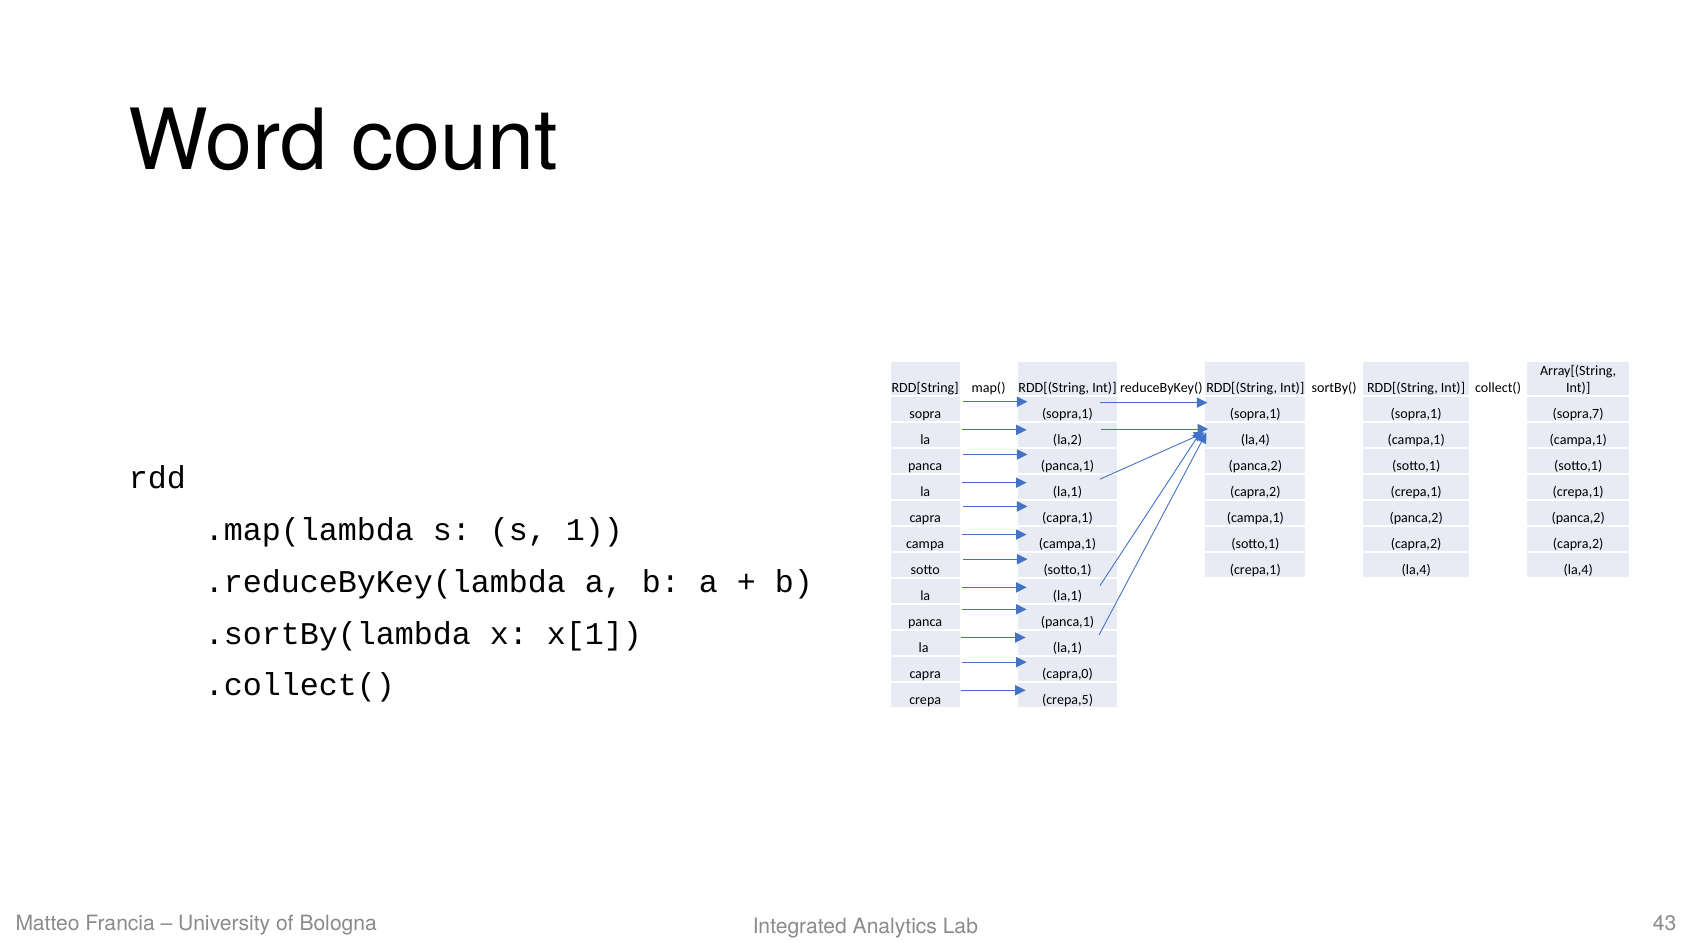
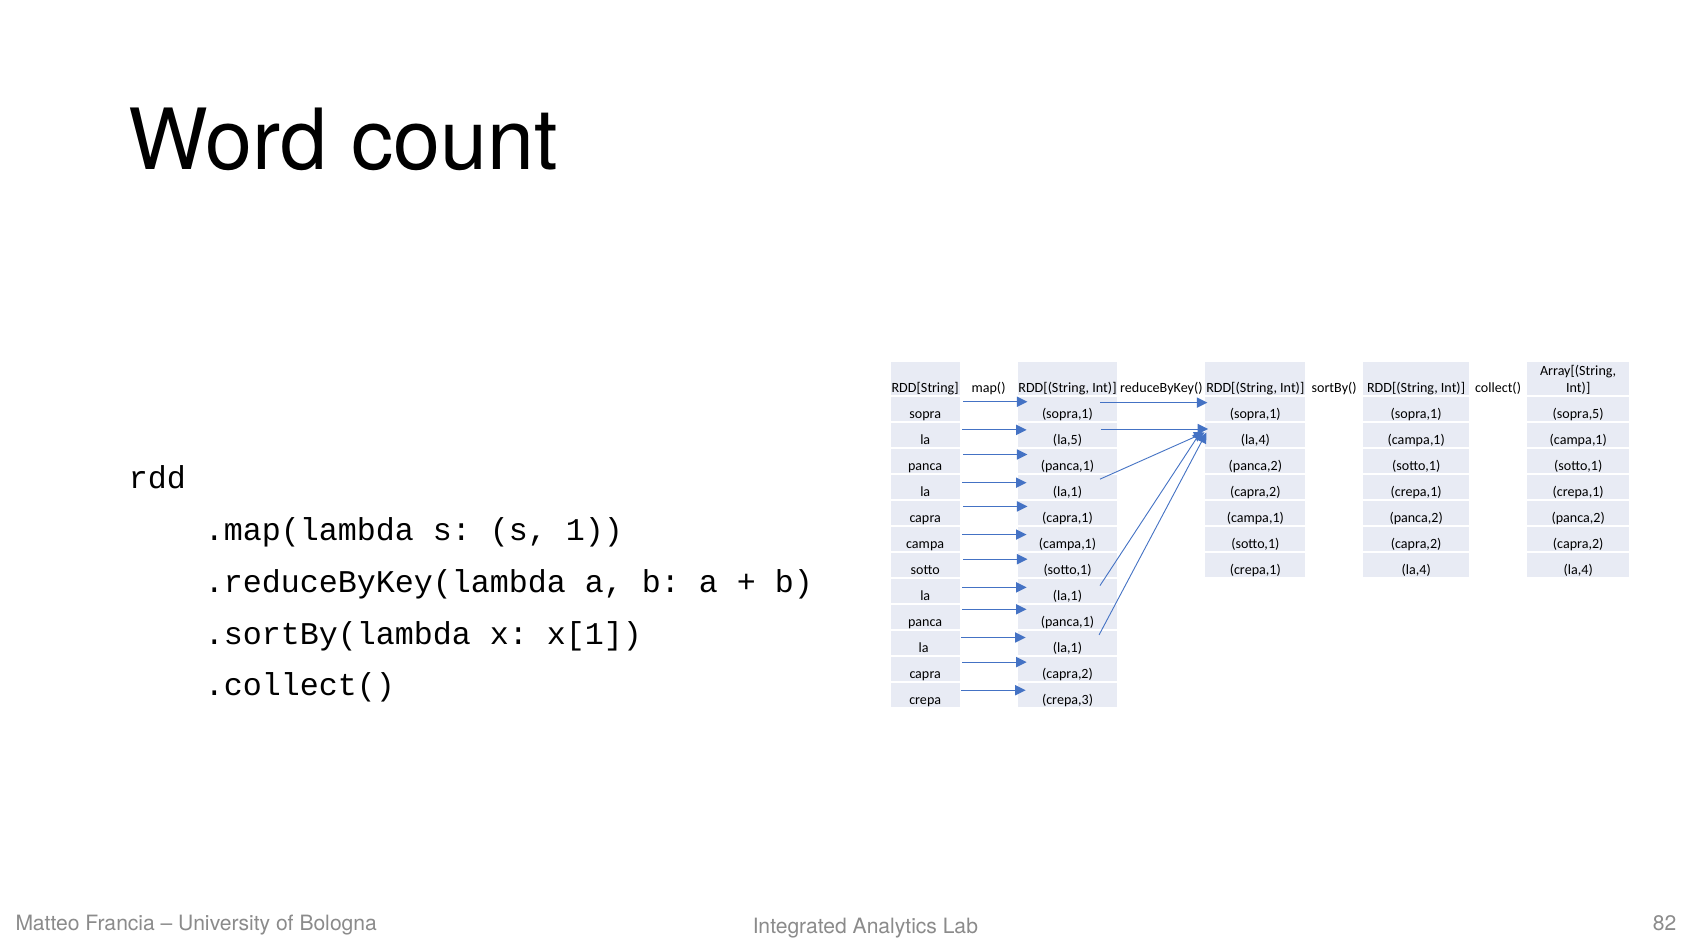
sopra,7: sopra,7 -> sopra,5 (1578, 414)
la,2: la,2 -> la,5 (1068, 440)
capra capra,0: capra,0 -> capra,2 (1068, 674)
crepa,5: crepa,5 -> crepa,3 (1068, 700)
43: 43 -> 82 (1665, 924)
